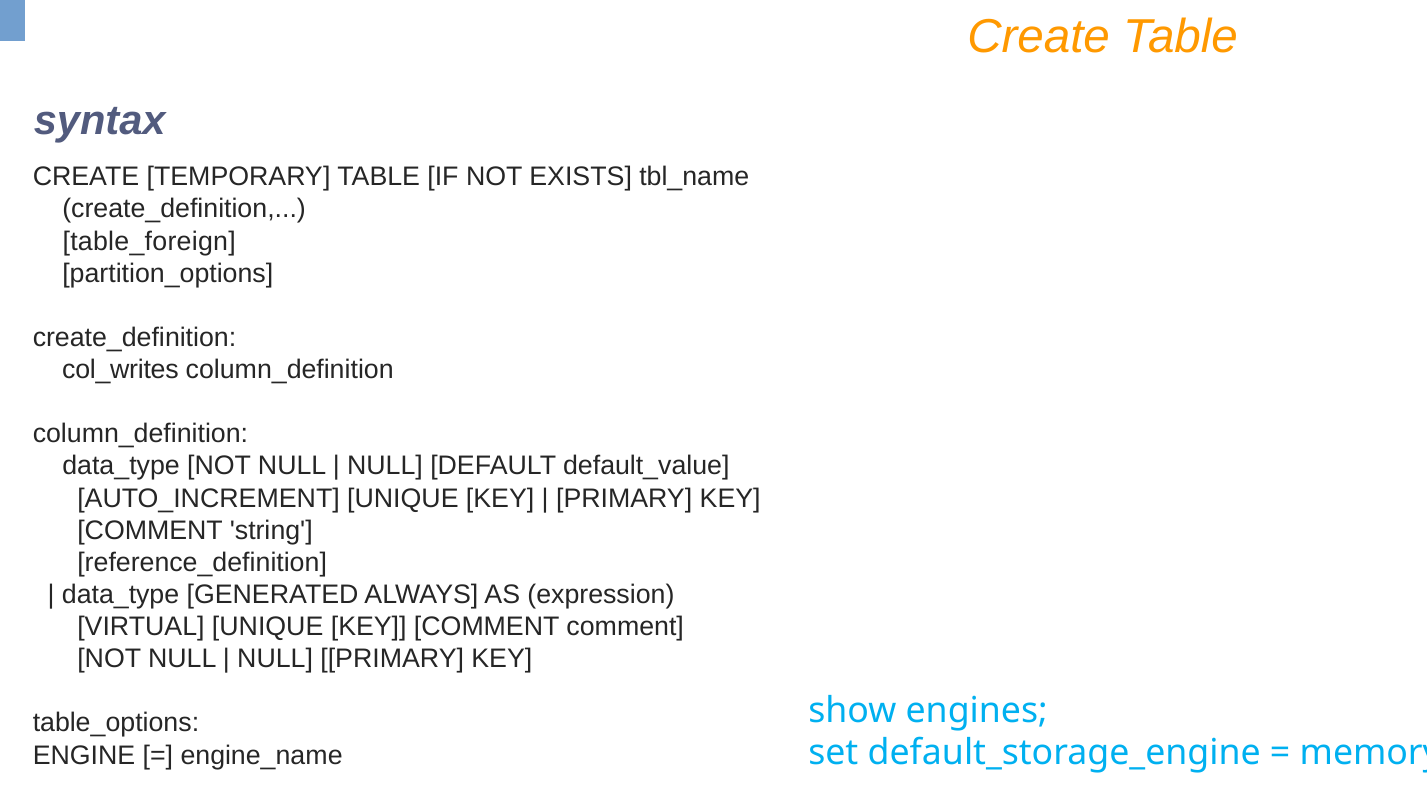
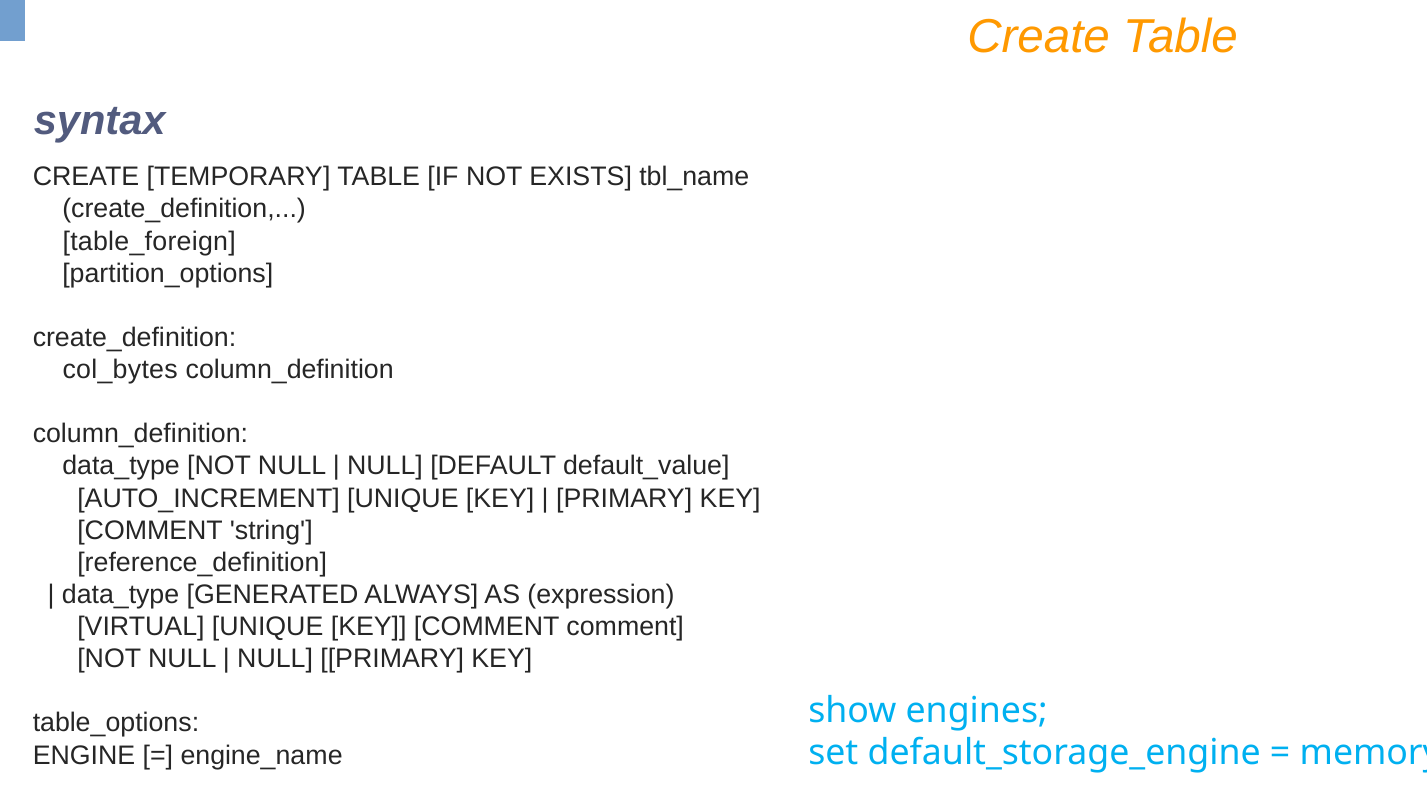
col_writes: col_writes -> col_bytes (120, 370)
